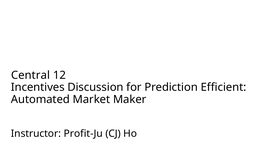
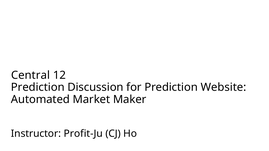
Incentives: Incentives -> Prediction (38, 87)
Efficient: Efficient -> Website (224, 87)
